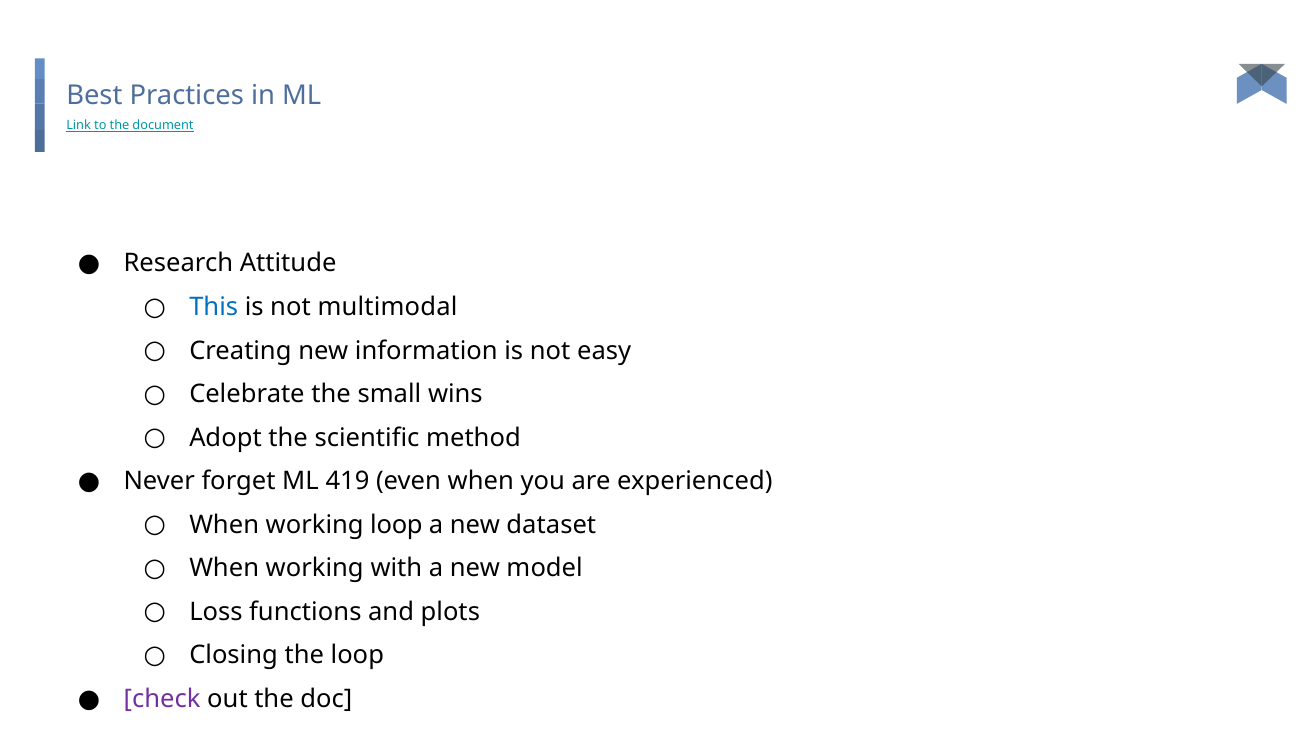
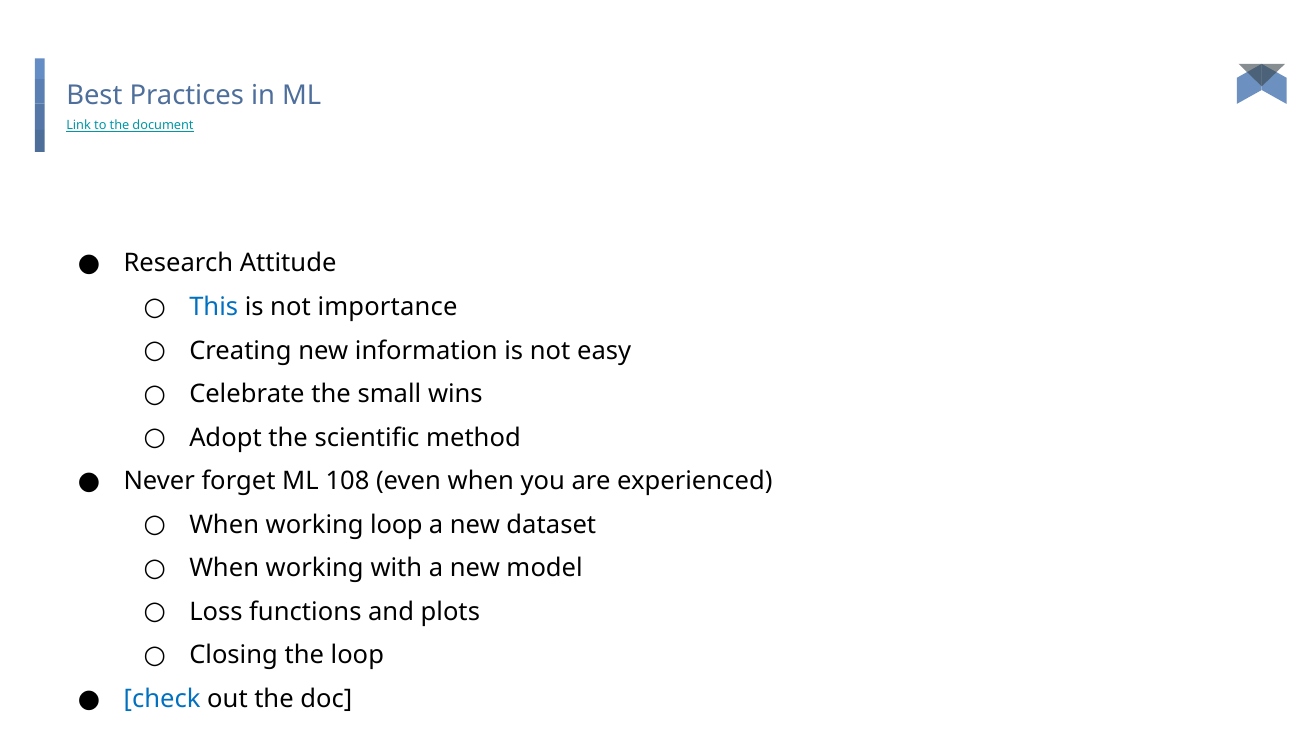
multimodal: multimodal -> importance (387, 307)
419: 419 -> 108 (347, 481)
check colour: purple -> blue (162, 699)
